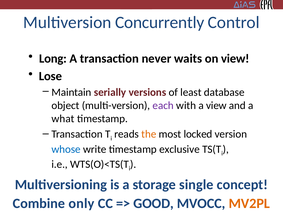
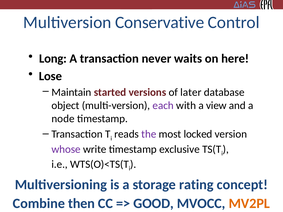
Concurrently: Concurrently -> Conservative (160, 22)
on view: view -> here (235, 59)
serially: serially -> started (110, 92)
least: least -> later (191, 92)
what: what -> node (63, 119)
the colour: orange -> purple (149, 134)
whose colour: blue -> purple (66, 149)
single: single -> rating (196, 185)
only: only -> then (82, 204)
